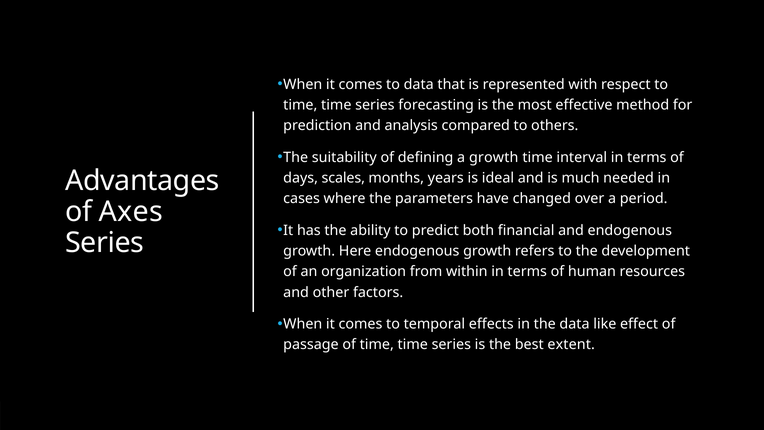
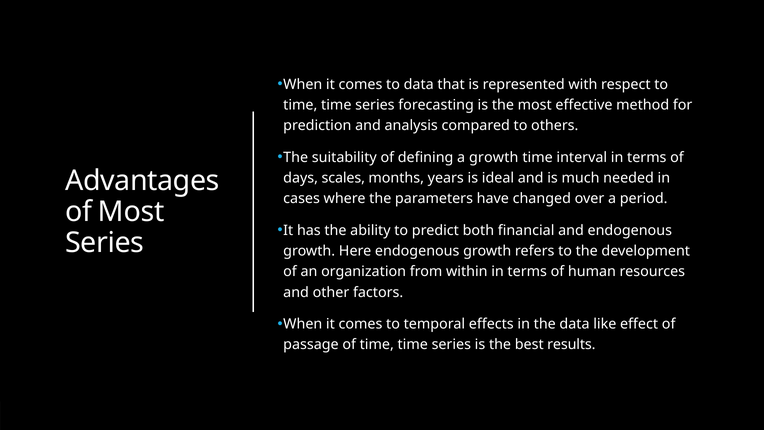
of Axes: Axes -> Most (131, 212)
extent: extent -> results (571, 345)
